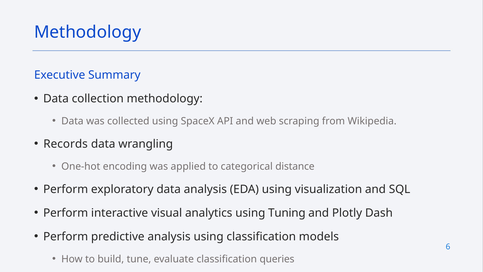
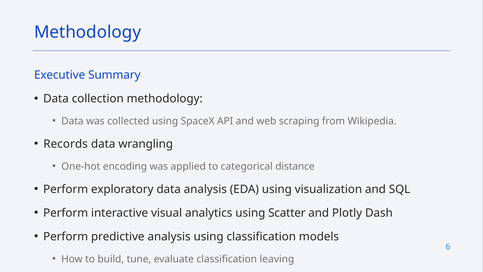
Tuning: Tuning -> Scatter (287, 213)
queries: queries -> leaving (277, 259)
